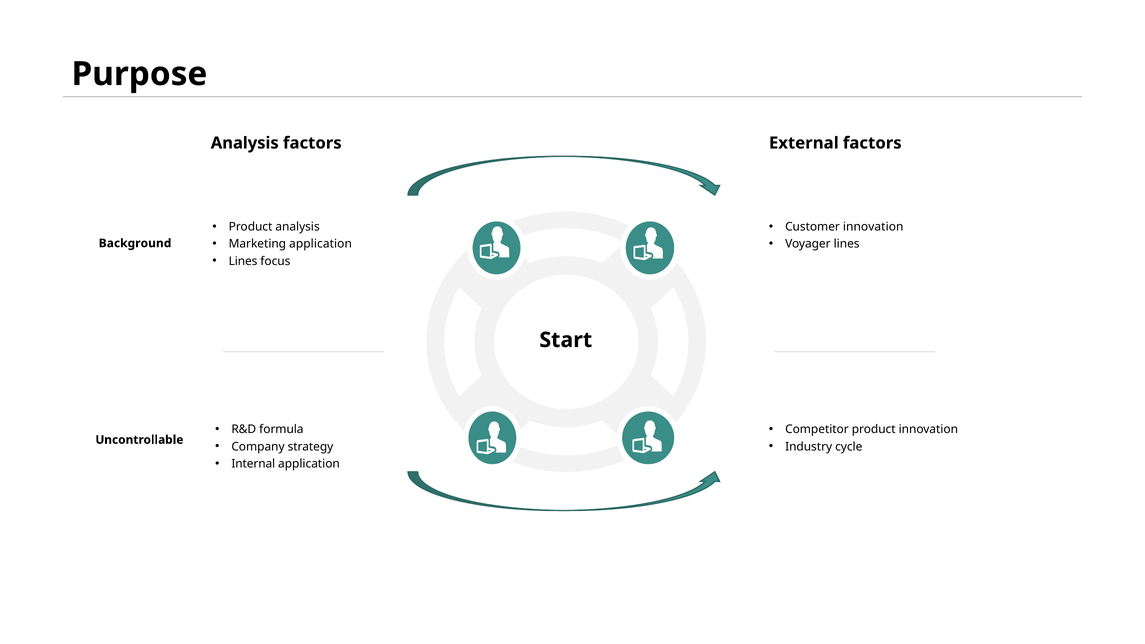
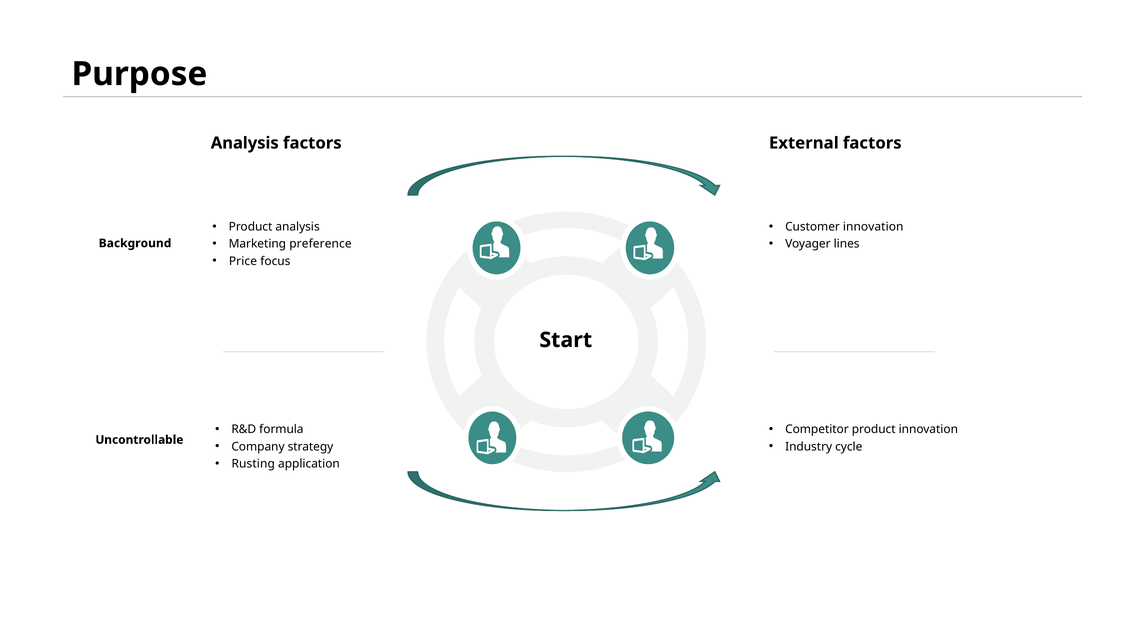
Marketing application: application -> preference (320, 244)
Lines: Lines -> Price (243, 261)
Internal: Internal -> Rusting (253, 464)
